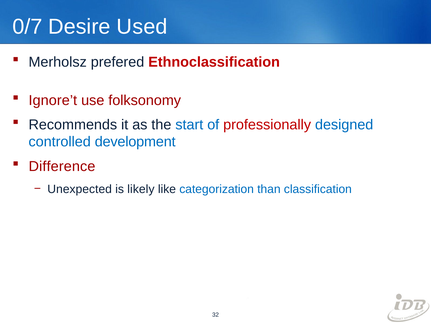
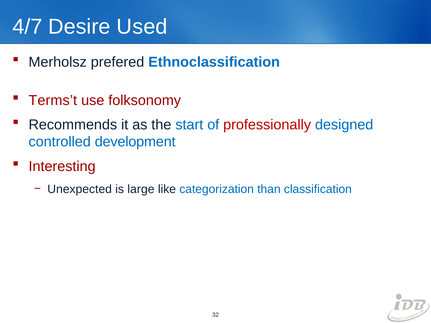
0/7: 0/7 -> 4/7 (27, 27)
Ethnoclassification colour: red -> blue (214, 62)
Ignore’t: Ignore’t -> Terms’t (53, 100)
Difference: Difference -> Interesting (62, 166)
likely: likely -> large (141, 189)
